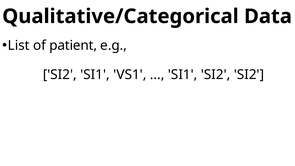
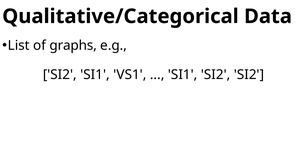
patient: patient -> graphs (73, 45)
